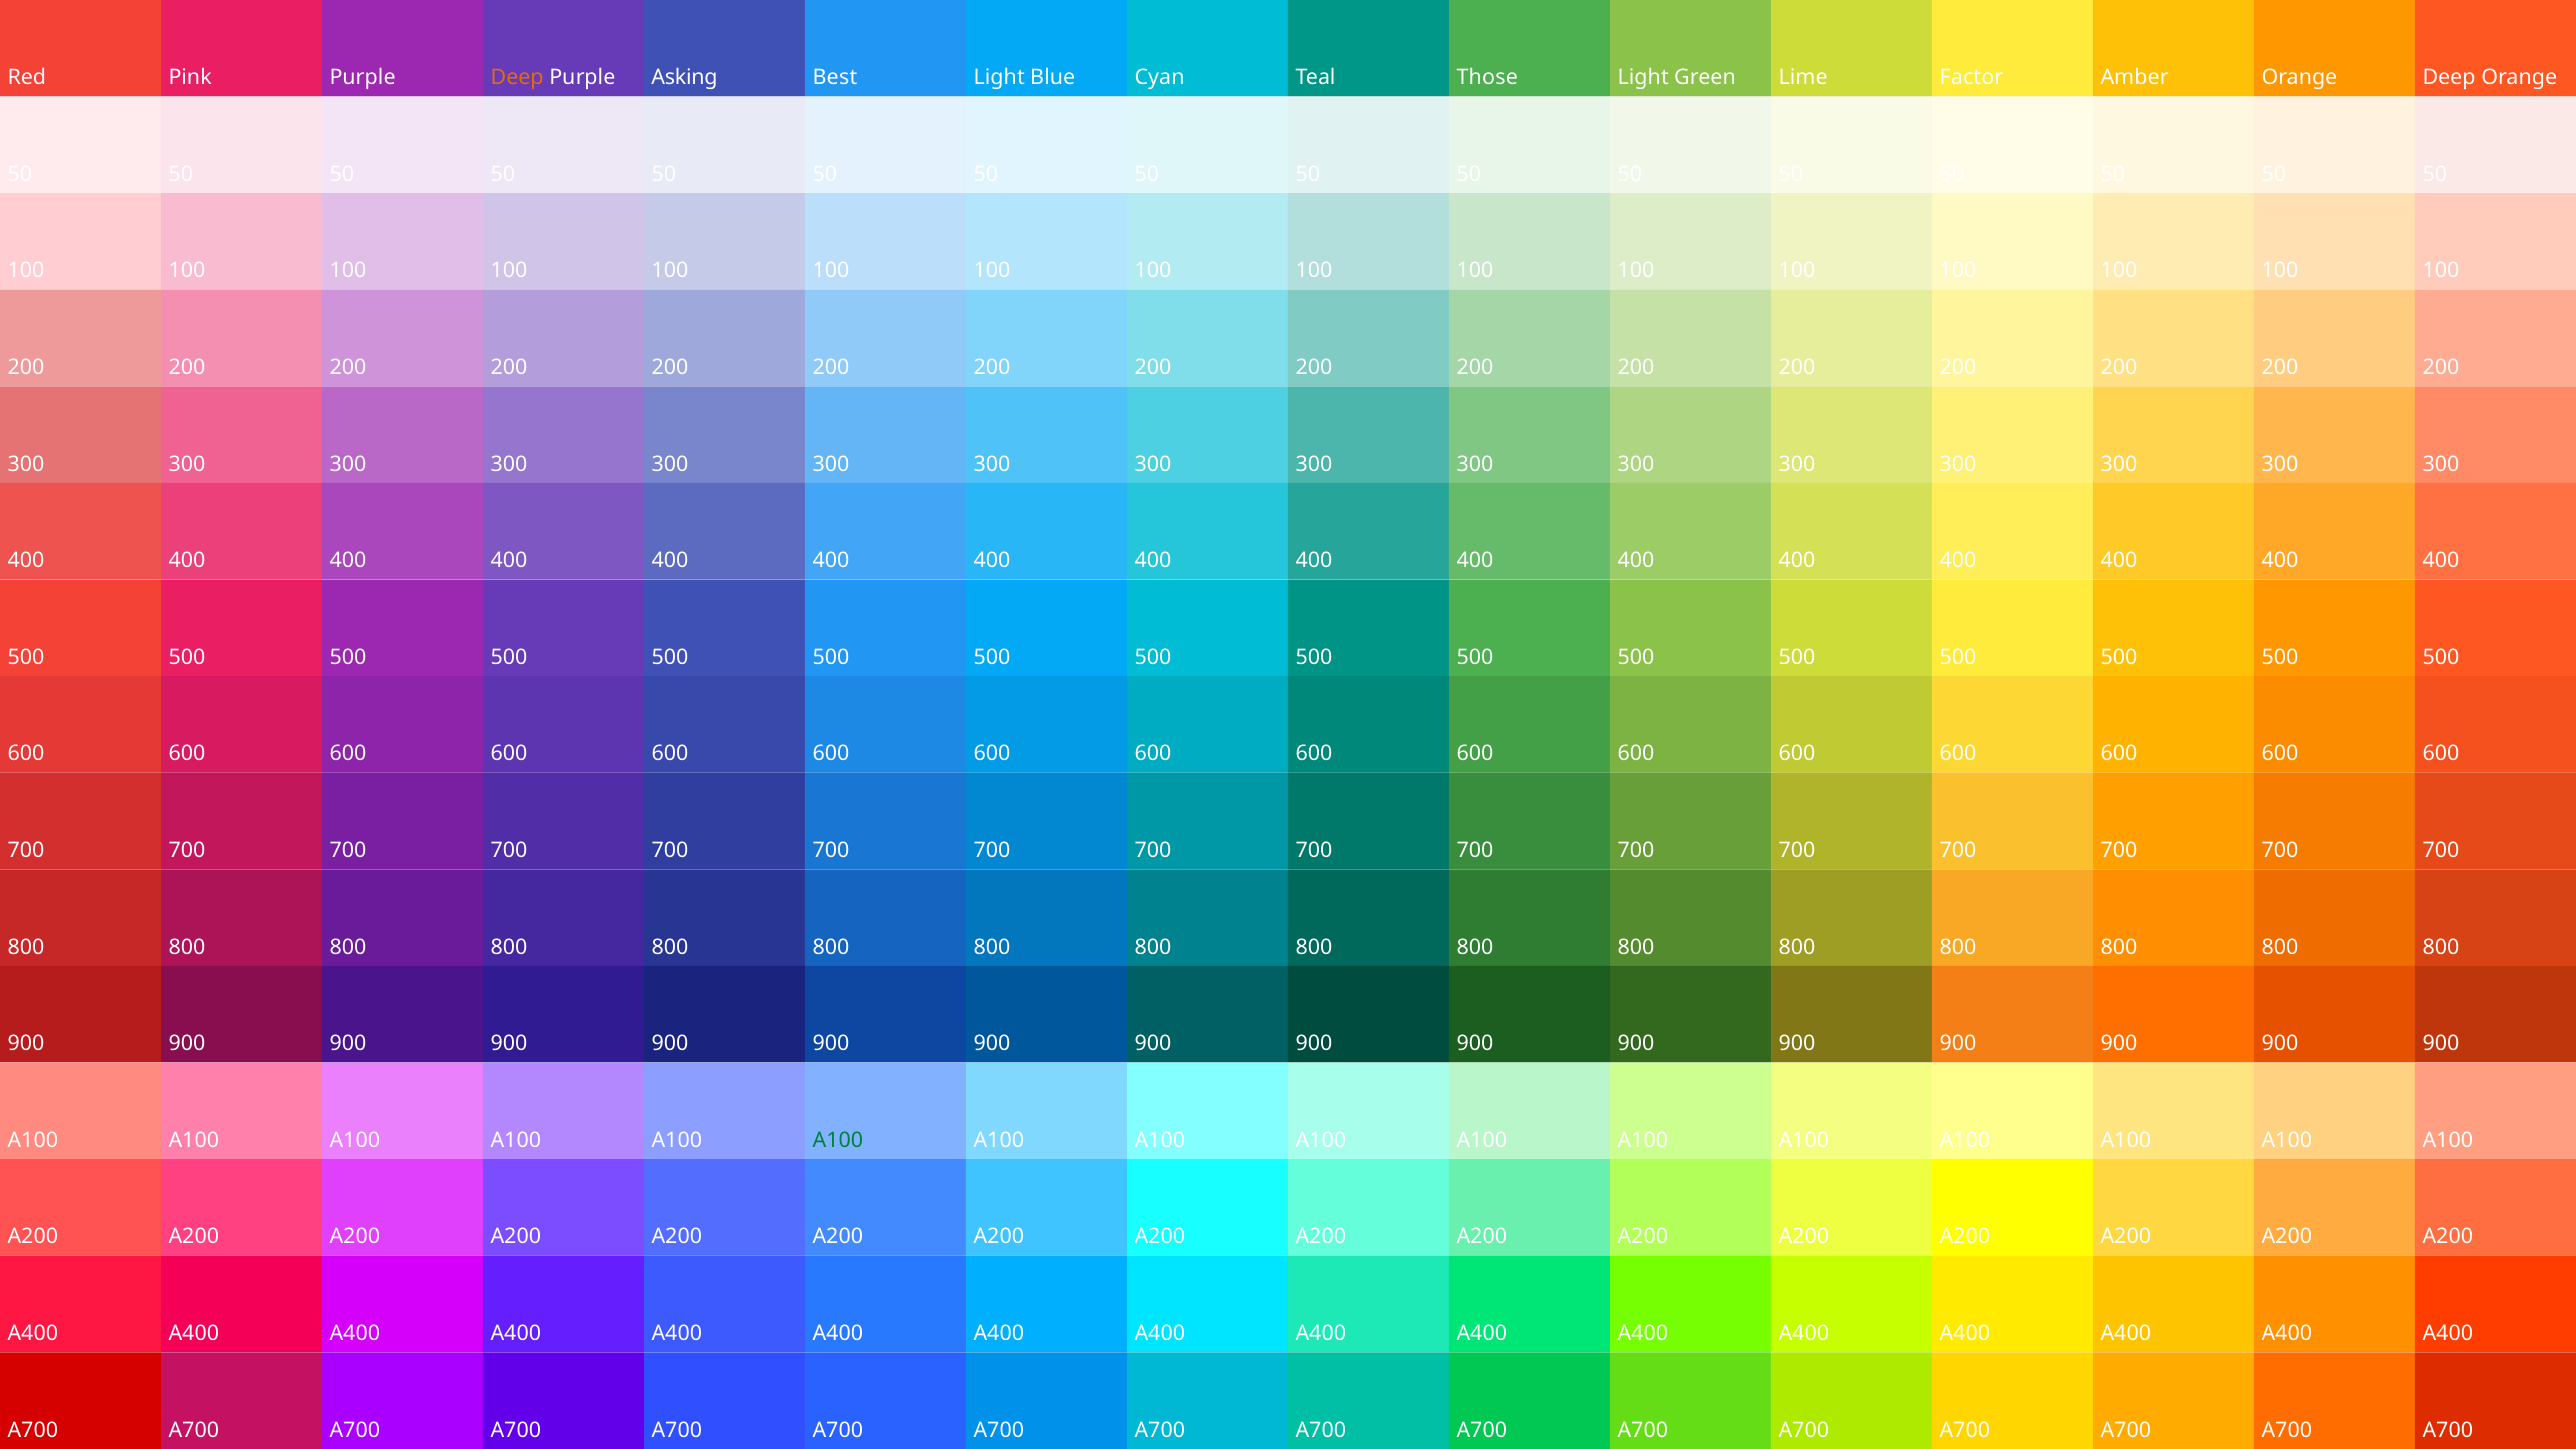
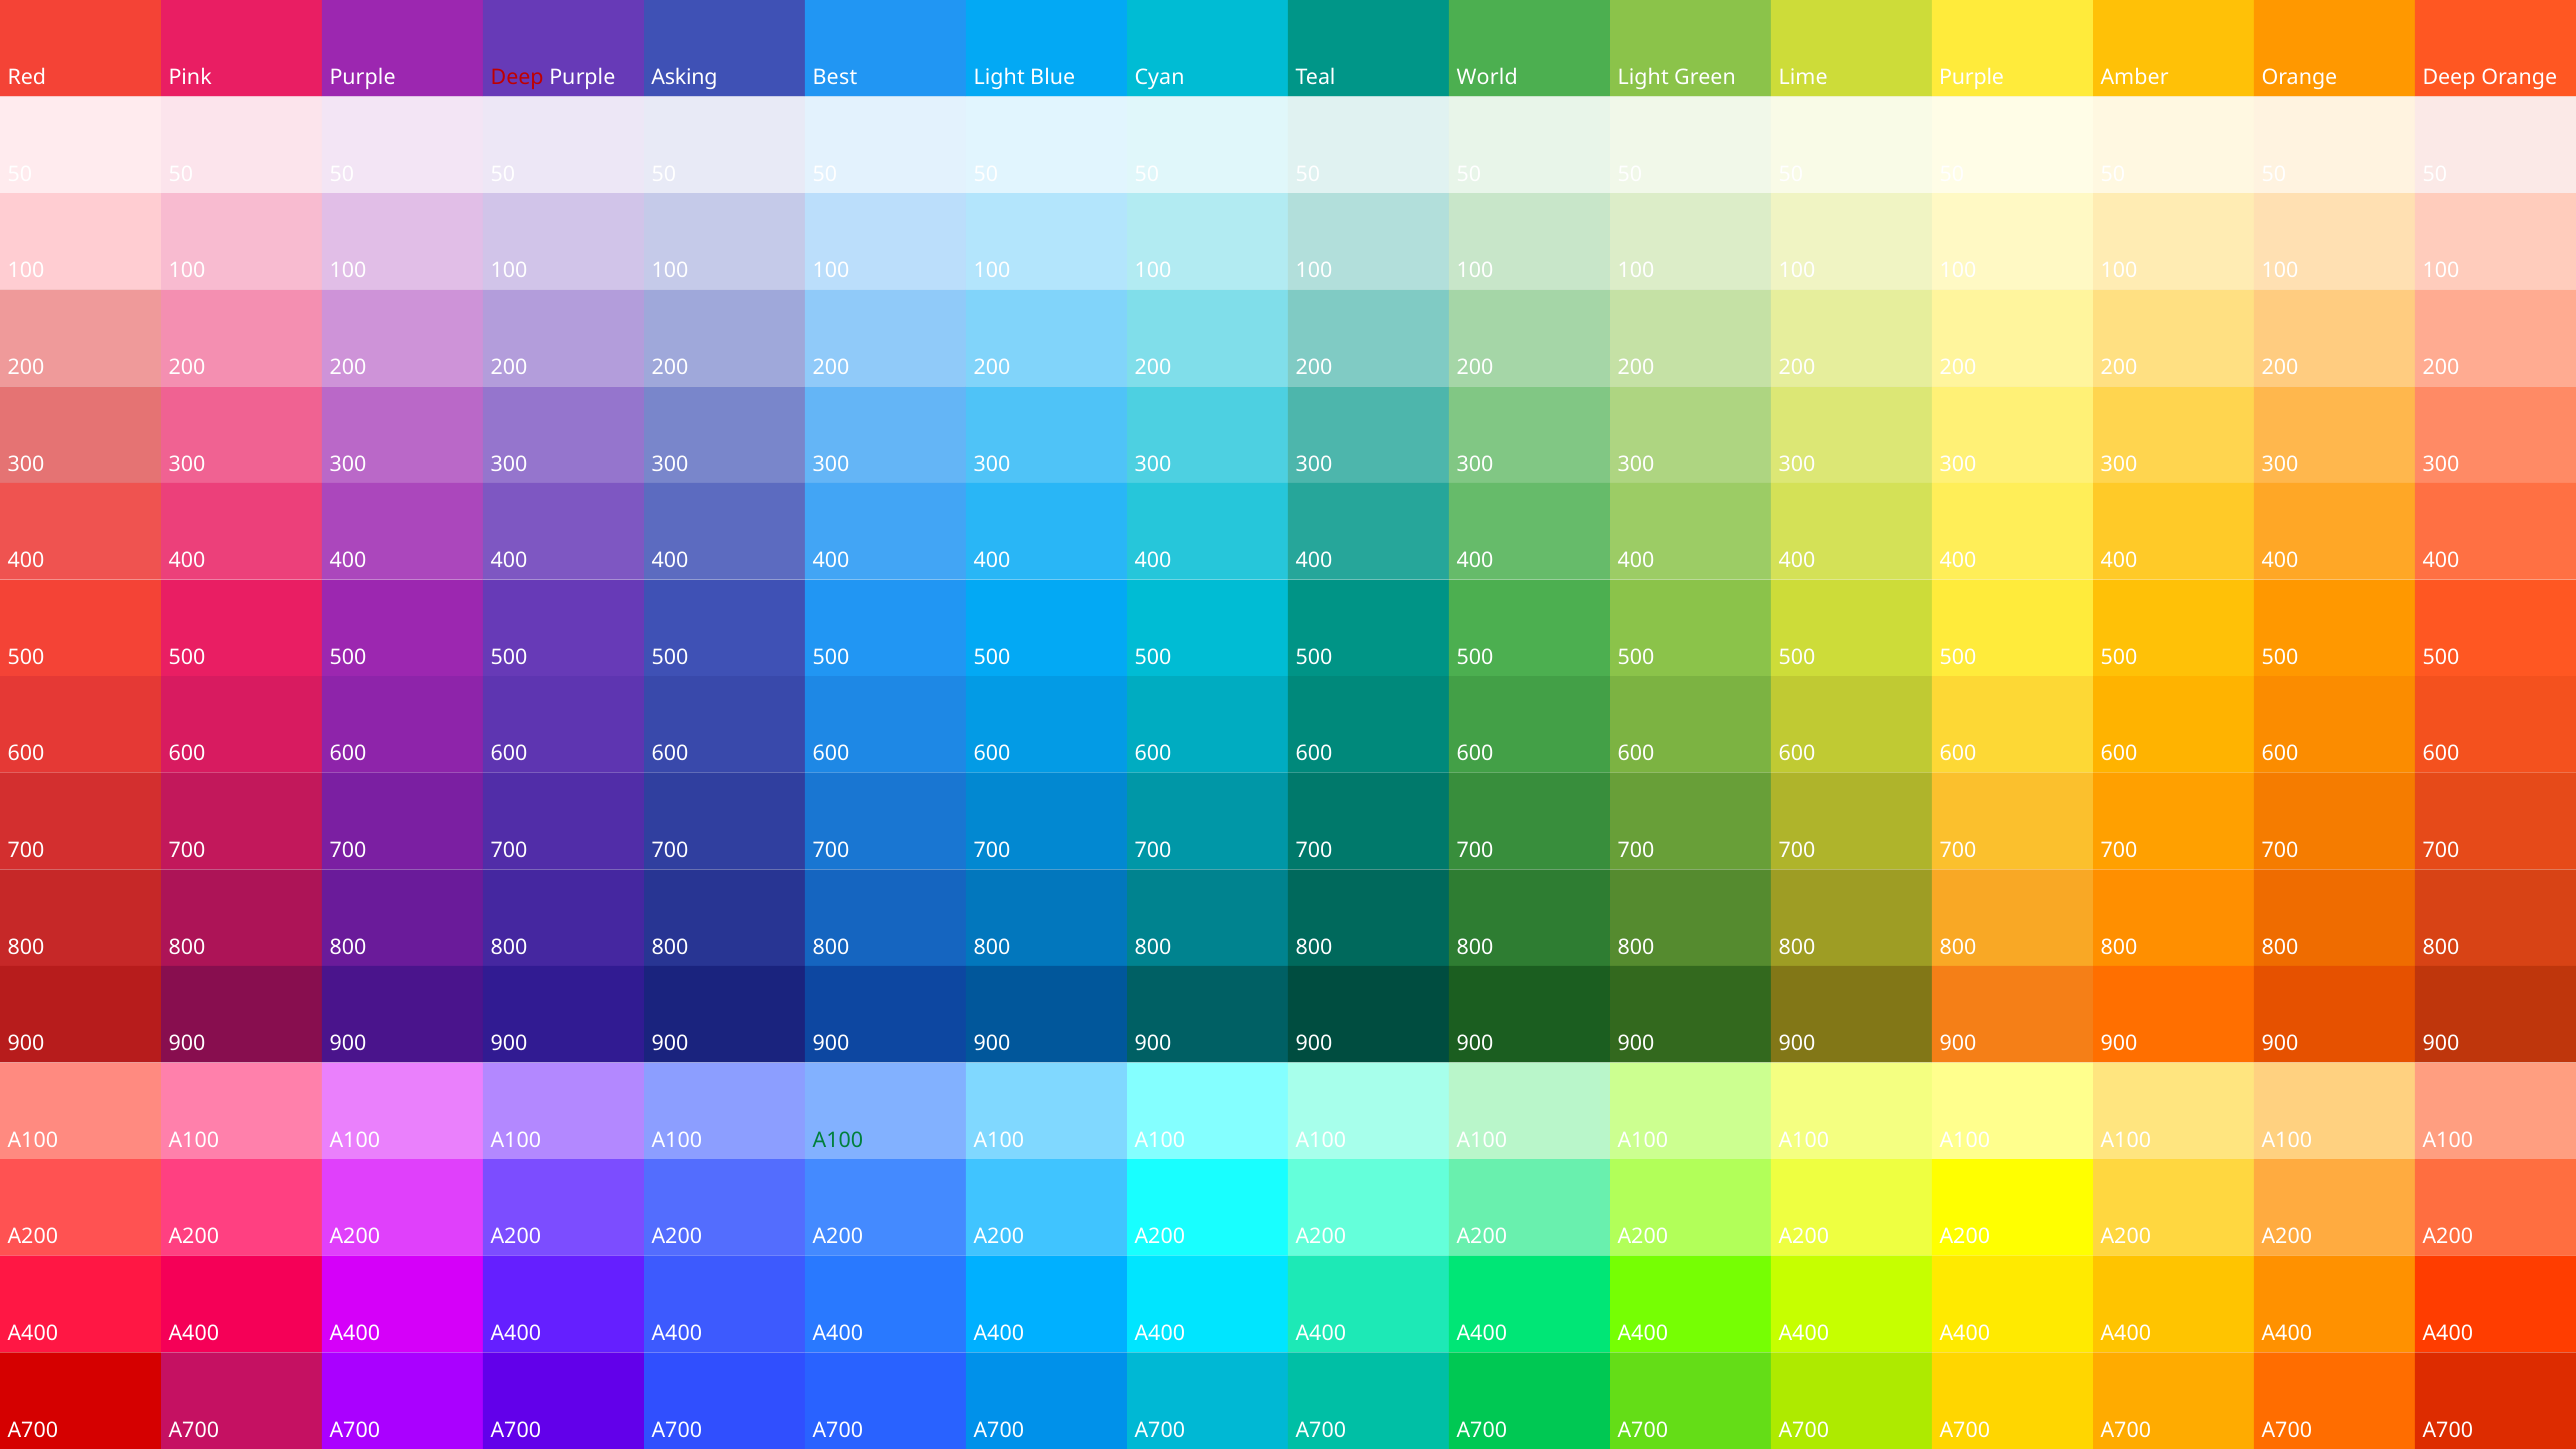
Deep colour: orange -> red (517, 78)
Those: Those -> World (1487, 78)
Factor: Factor -> Purple (1972, 78)
